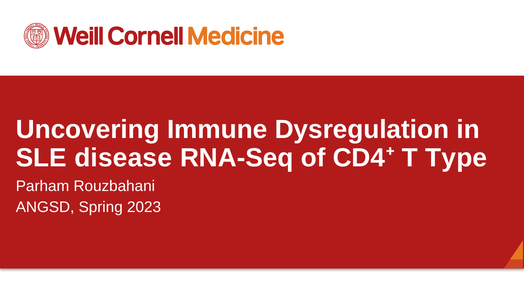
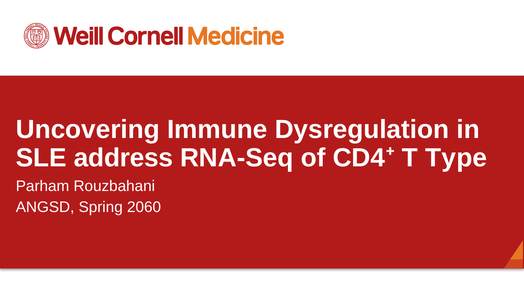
disease: disease -> address (123, 158)
2023: 2023 -> 2060 (144, 207)
